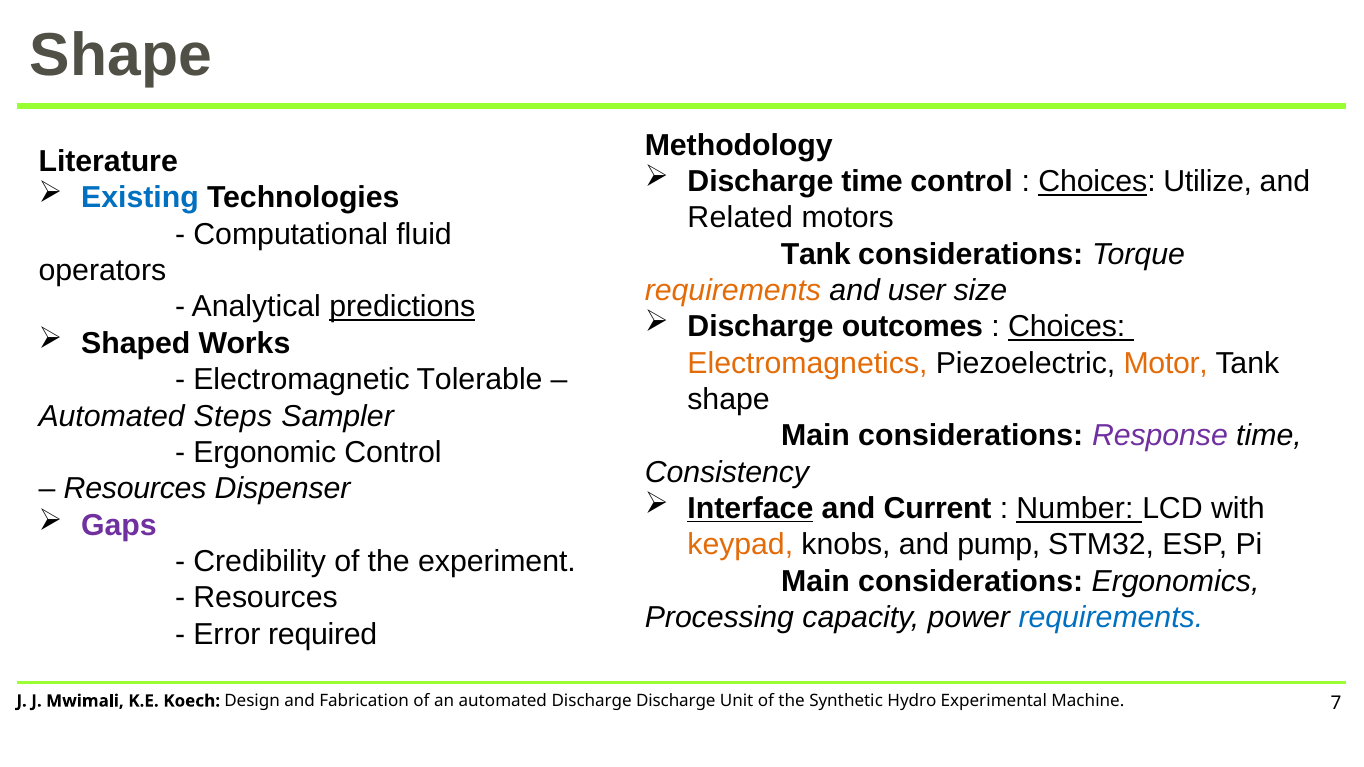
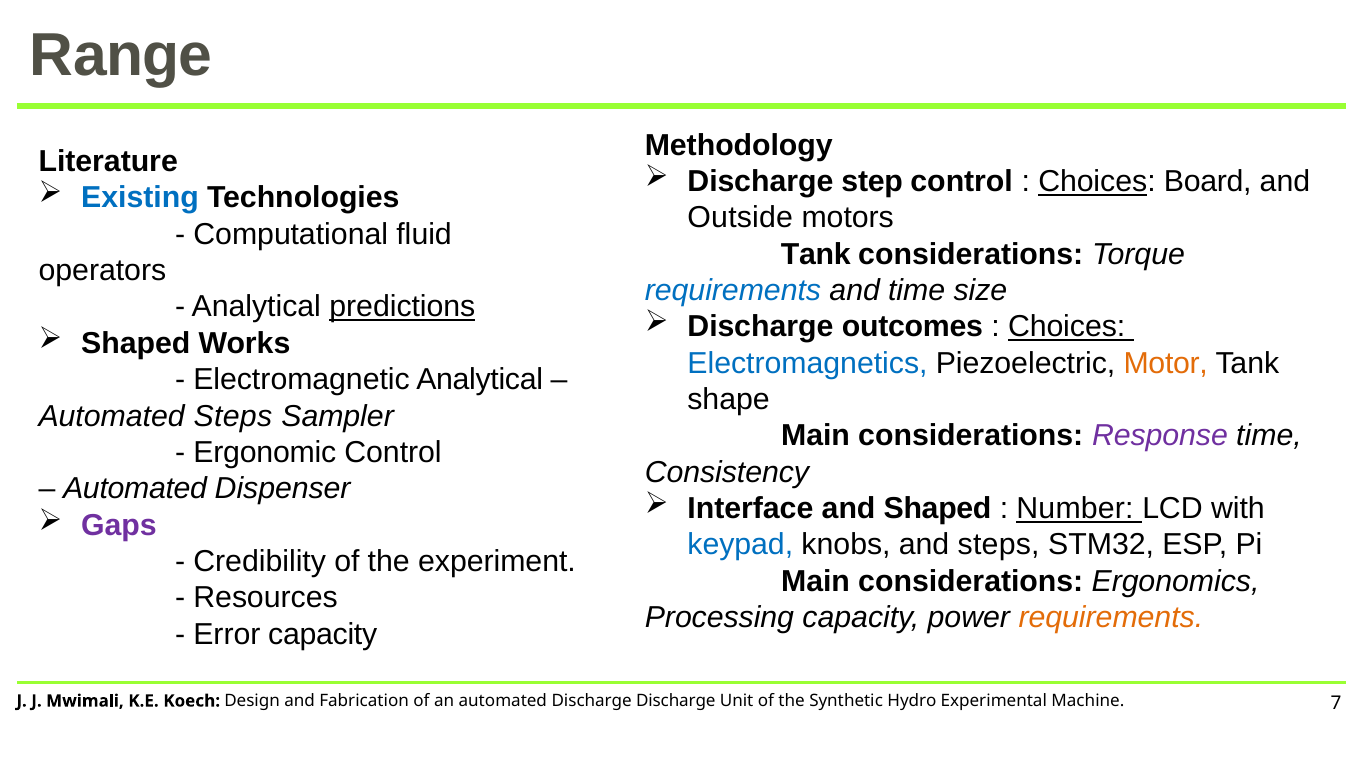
Shape: Shape -> Range (121, 56)
Discharge time: time -> step (872, 182)
Utilize: Utilize -> Board (1208, 182)
Related: Related -> Outside (740, 218)
requirements colour: orange -> blue (733, 291)
and user: user -> time (917, 291)
Electromagnetics colour: orange -> blue (807, 363)
Electromagnetic Tolerable: Tolerable -> Analytical (480, 380)
Resources: Resources -> Automated (135, 489)
Interface underline: present -> none (750, 509)
and Current: Current -> Shaped (938, 509)
keypad colour: orange -> blue (740, 545)
and pump: pump -> steps (999, 545)
requirements colour: blue -> orange (1111, 618)
Error required: required -> capacity (323, 634)
